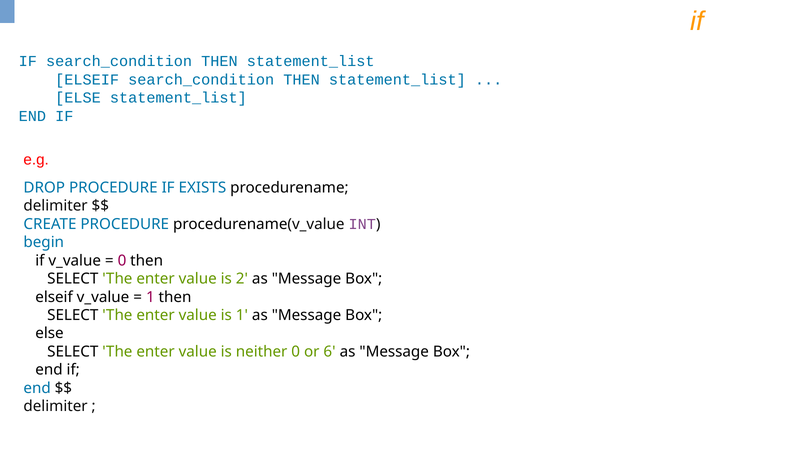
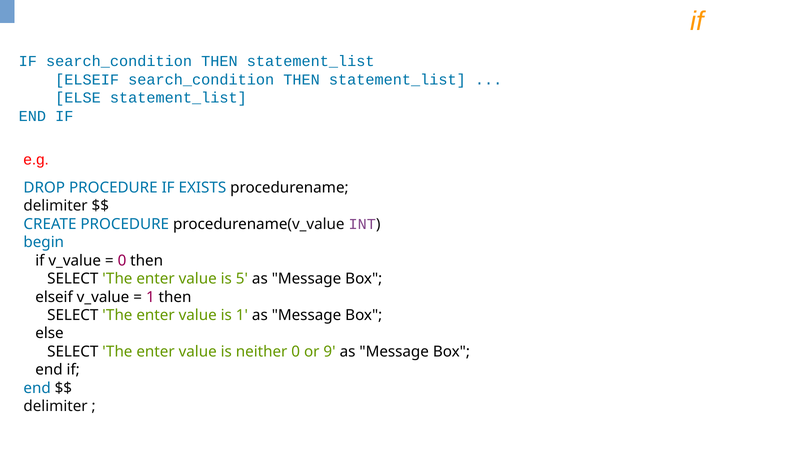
2: 2 -> 5 (242, 279)
6: 6 -> 9 (329, 352)
